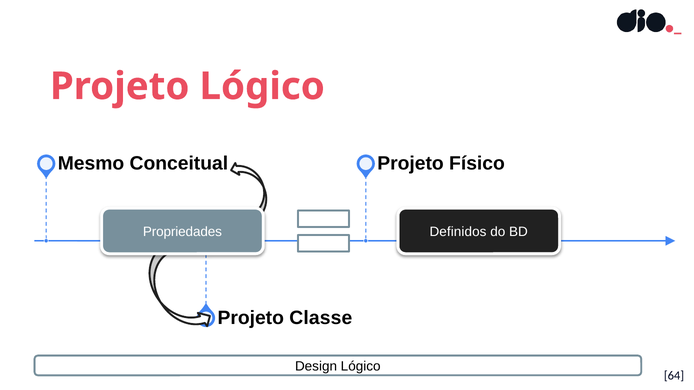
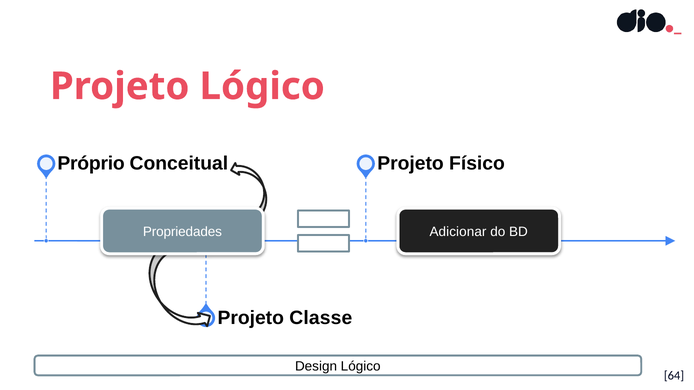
Mesmo: Mesmo -> Próprio (91, 164)
Definidos: Definidos -> Adicionar (458, 232)
